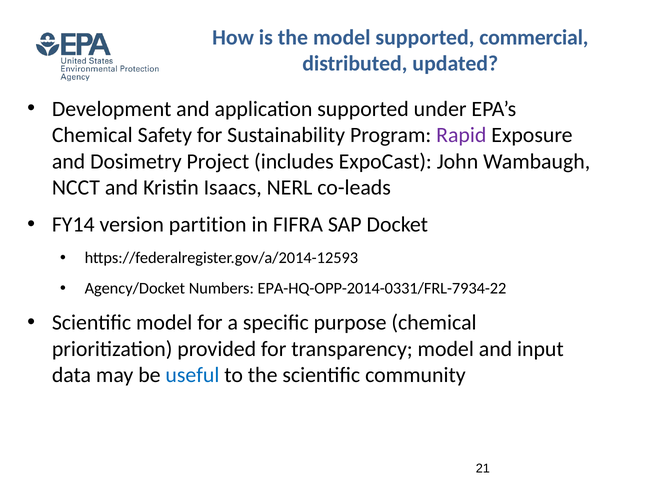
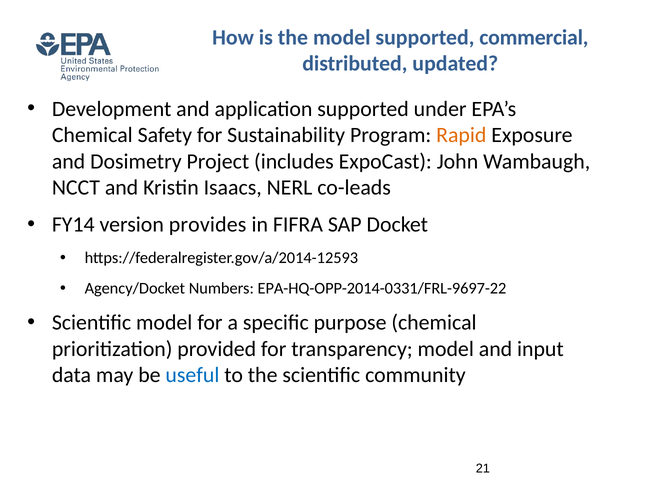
Rapid colour: purple -> orange (461, 135)
partition: partition -> provides (208, 225)
EPA-HQ-OPP-2014-0331/FRL-7934-22: EPA-HQ-OPP-2014-0331/FRL-7934-22 -> EPA-HQ-OPP-2014-0331/FRL-9697-22 (382, 289)
